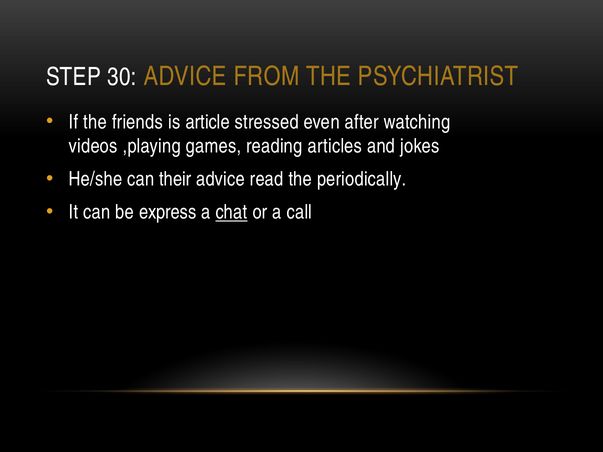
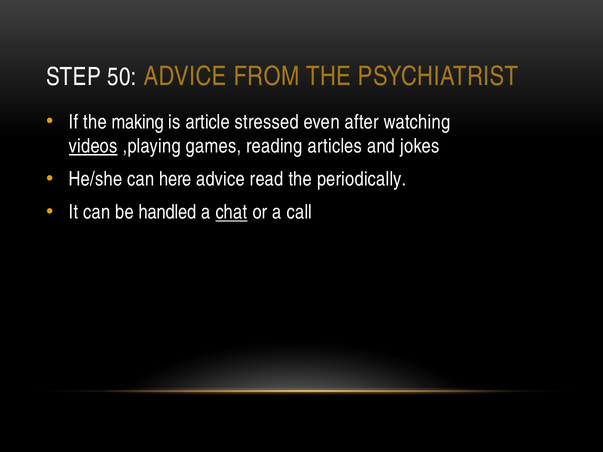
30: 30 -> 50 (122, 77)
friends: friends -> making (138, 122)
videos underline: none -> present (93, 146)
their: their -> here (175, 179)
express: express -> handled (168, 212)
